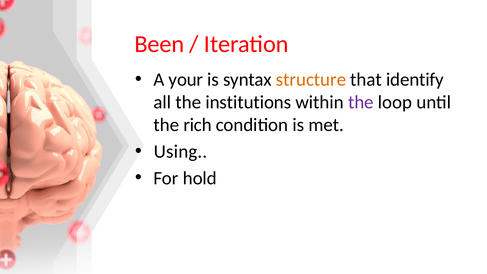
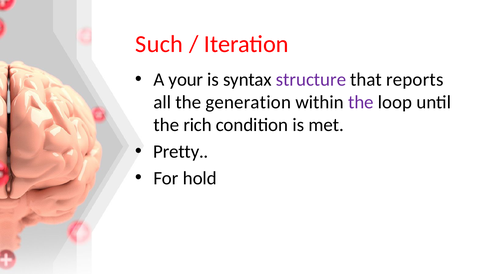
Been: Been -> Such (159, 44)
structure colour: orange -> purple (311, 80)
identify: identify -> reports (415, 80)
institutions: institutions -> generation (248, 102)
Using: Using -> Pretty (181, 152)
